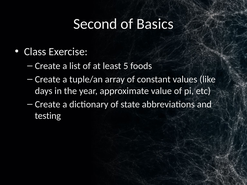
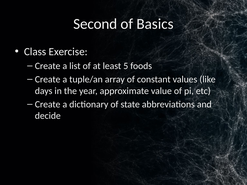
testing: testing -> decide (48, 116)
